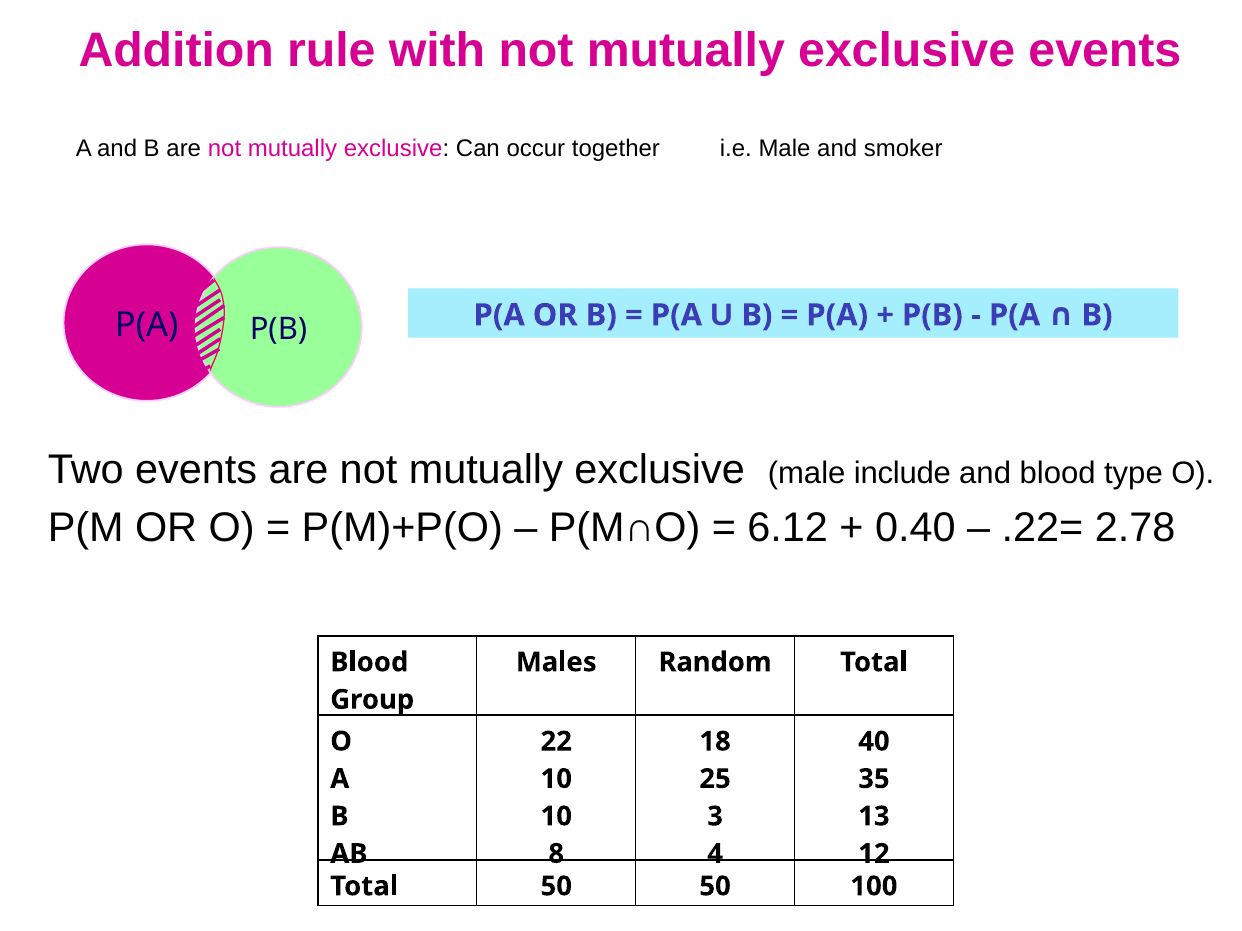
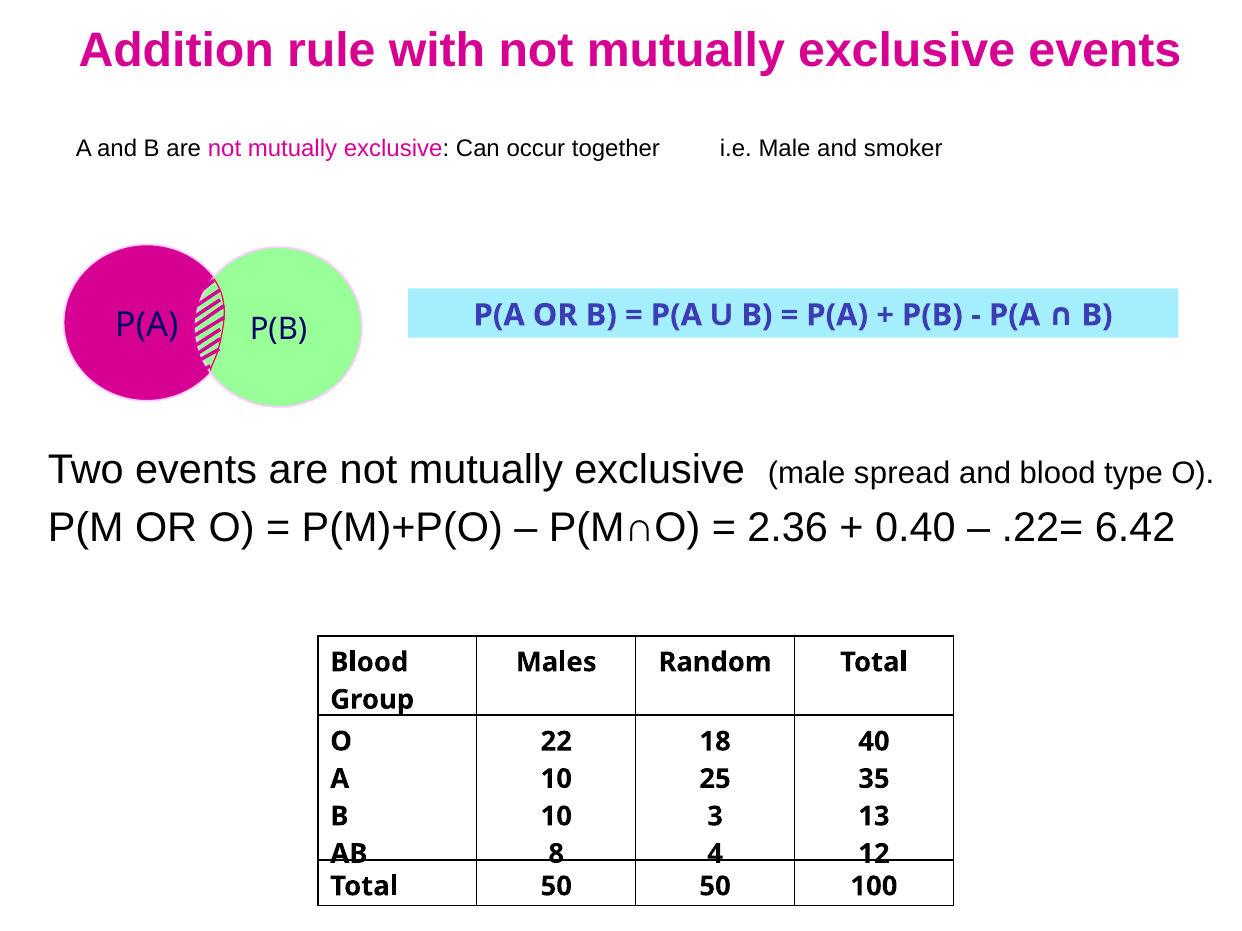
include: include -> spread (902, 474)
6.12: 6.12 -> 2.36 (788, 528)
2.78: 2.78 -> 6.42 (1135, 528)
